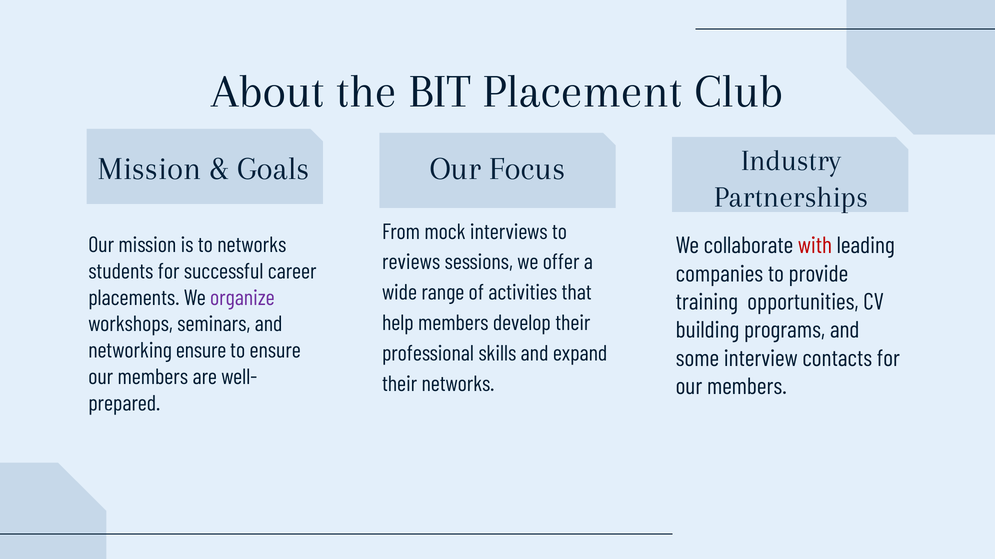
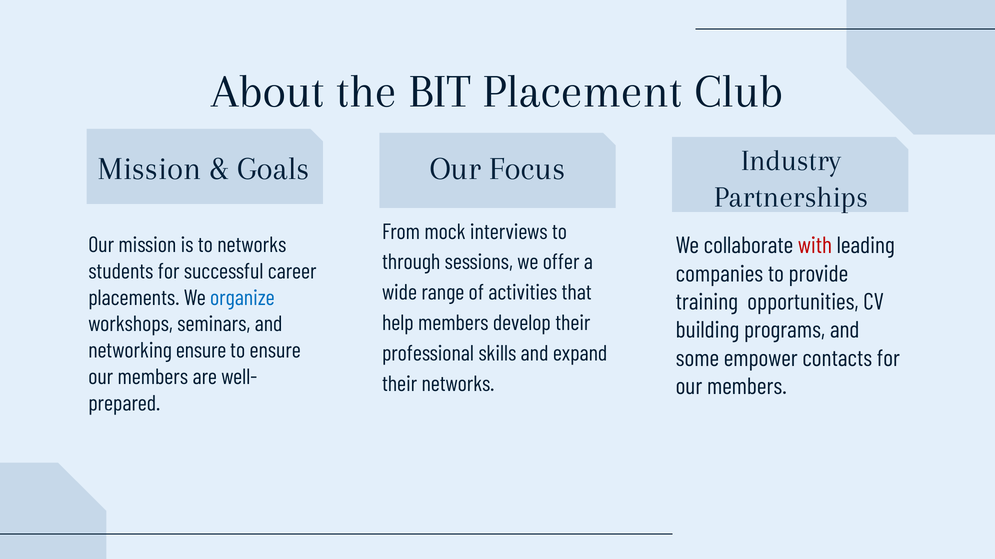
reviews: reviews -> through (411, 262)
organize colour: purple -> blue (242, 298)
interview: interview -> empower (761, 359)
